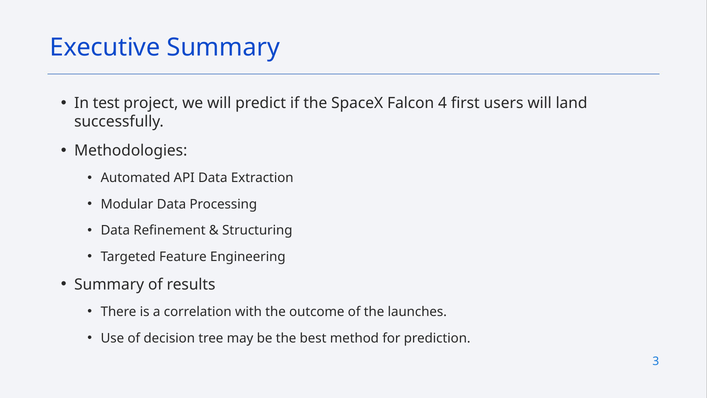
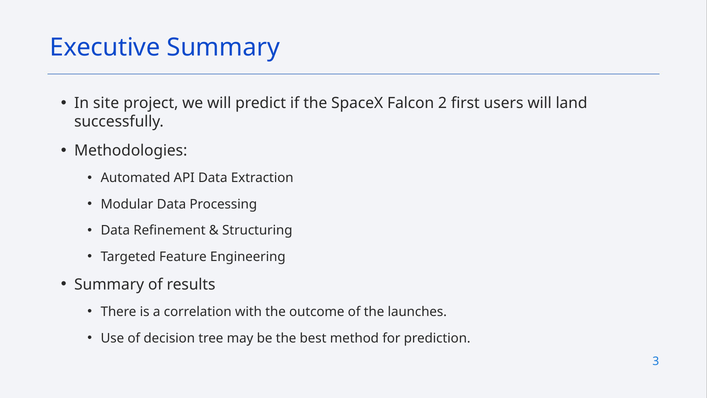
test: test -> site (106, 103)
4: 4 -> 2 (443, 103)
